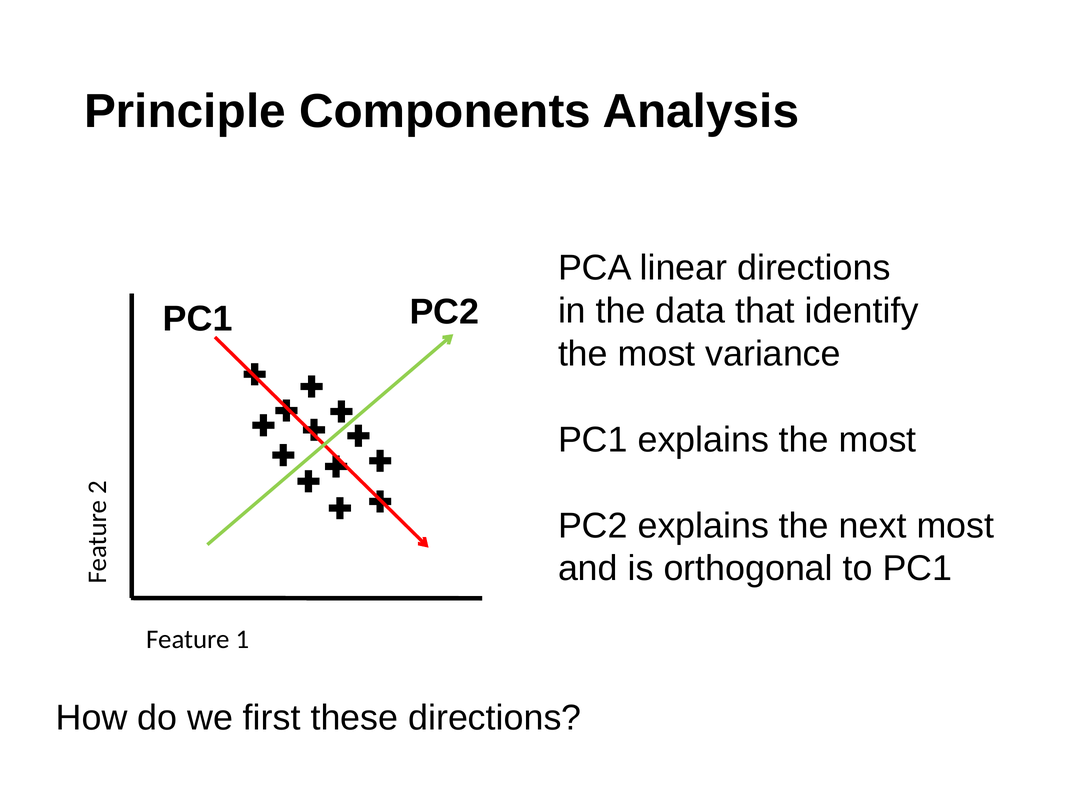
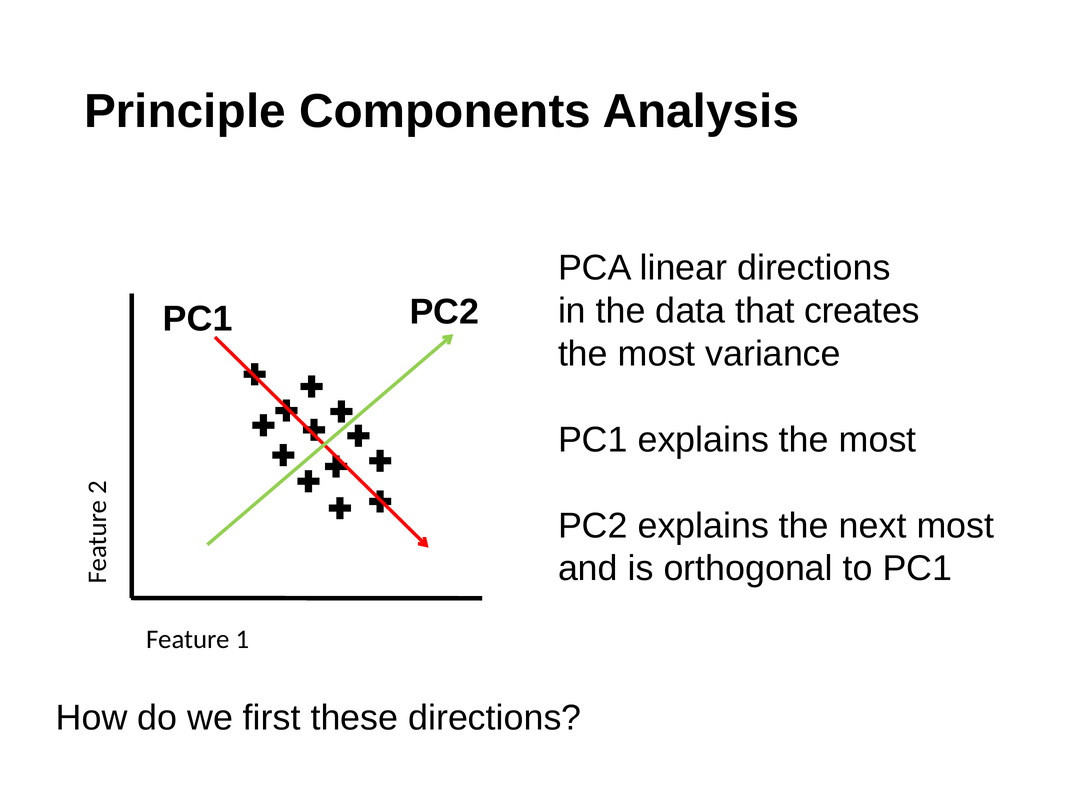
identify: identify -> creates (862, 311)
